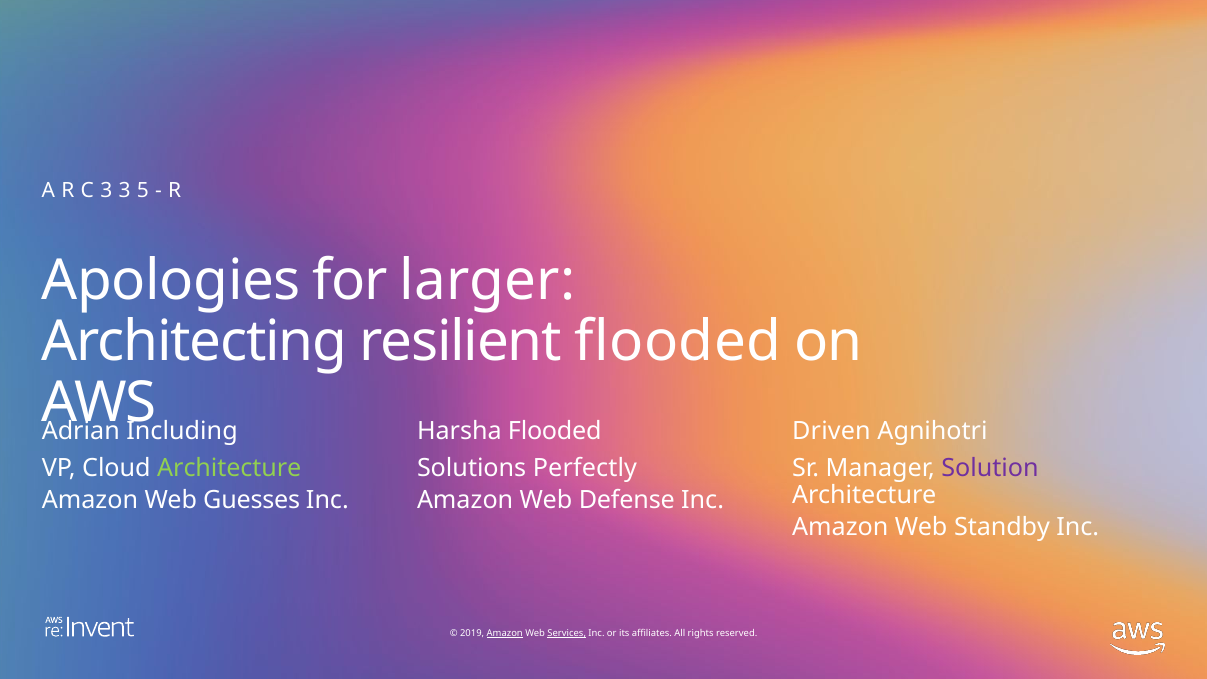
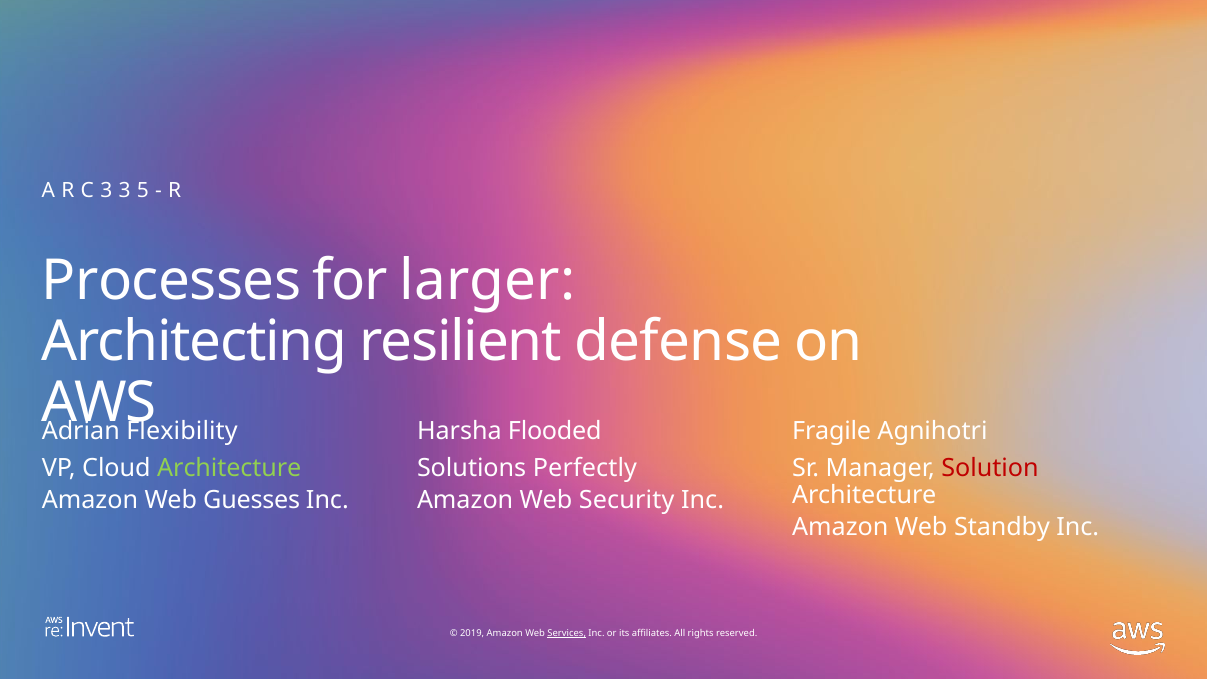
Apologies: Apologies -> Processes (171, 281)
resilient flooded: flooded -> defense (678, 342)
Including: Including -> Flexibility (182, 431)
Driven: Driven -> Fragile (832, 431)
Solution colour: purple -> red (990, 468)
Defense: Defense -> Security (627, 500)
Amazon underline: present -> none (505, 633)
